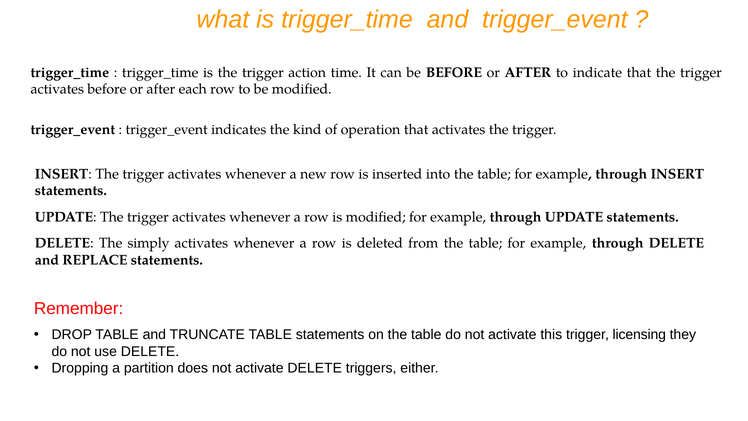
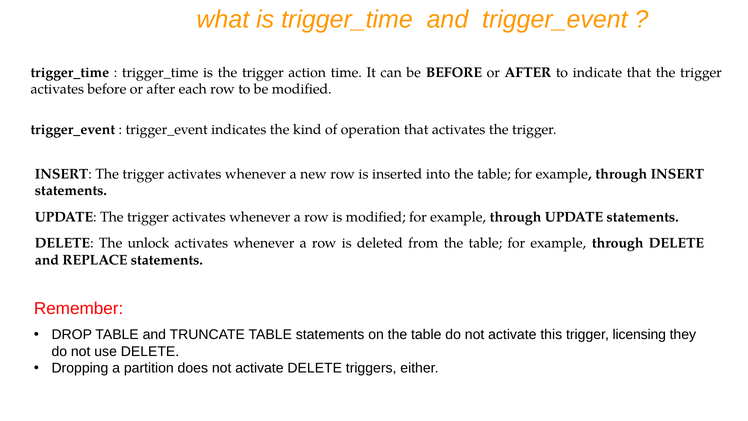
simply: simply -> unlock (149, 243)
